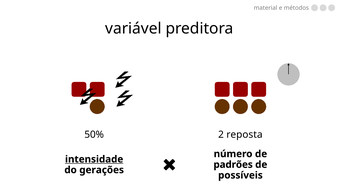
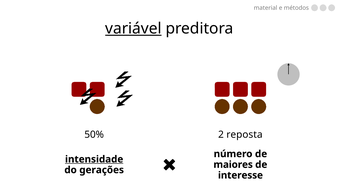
variável underline: none -> present (133, 28)
padrões: padrões -> maiores (233, 164)
possíveis: possíveis -> interesse (240, 175)
